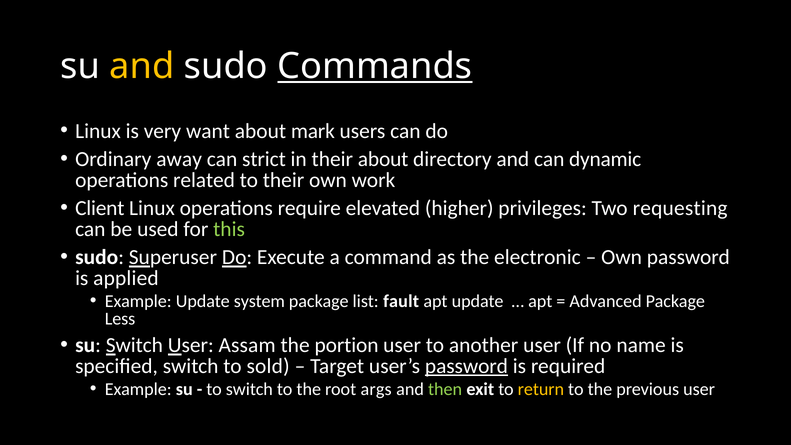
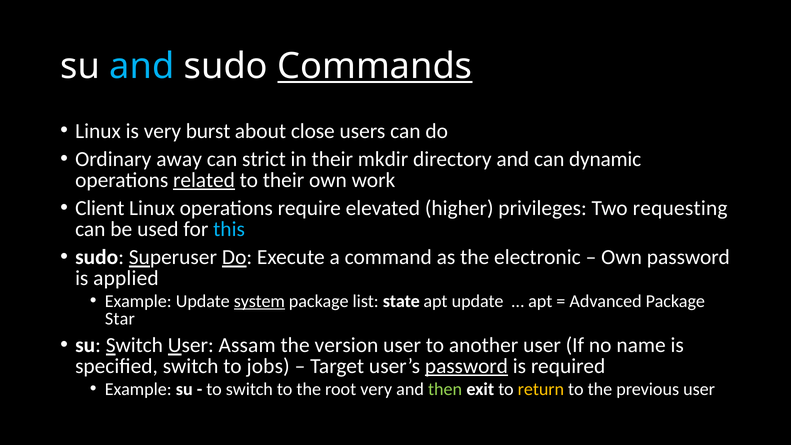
and colour: yellow -> light blue (142, 66)
want: want -> burst (208, 131)
mark: mark -> close (313, 131)
their about: about -> mkdir (383, 159)
related underline: none -> present (204, 180)
this colour: light green -> light blue (229, 229)
system underline: none -> present (259, 301)
fault: fault -> state (401, 301)
Less: Less -> Star (120, 319)
portion: portion -> version (346, 345)
sold: sold -> jobs (268, 366)
root args: args -> very (376, 389)
